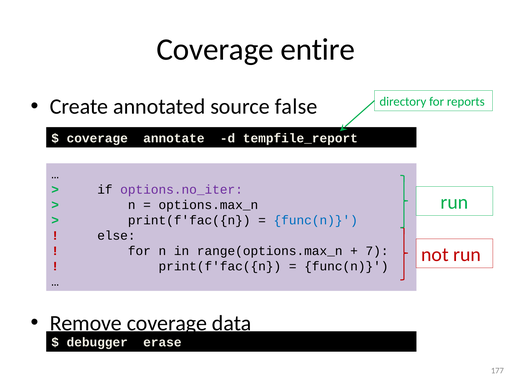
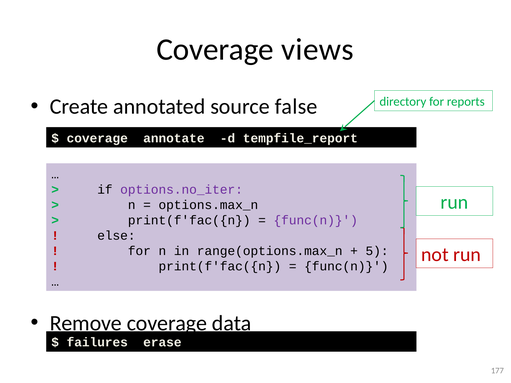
entire: entire -> views (317, 49)
func(n colour: blue -> purple (316, 221)
7: 7 -> 5 (377, 251)
debugger: debugger -> failures (97, 343)
